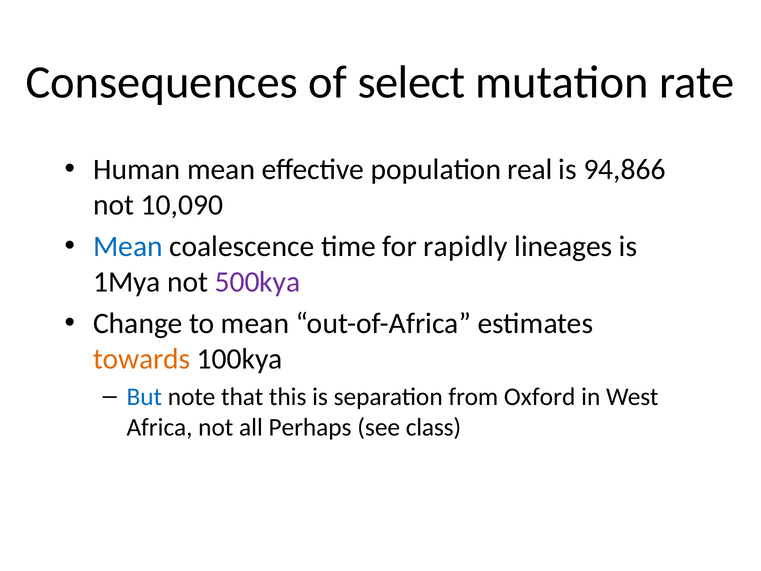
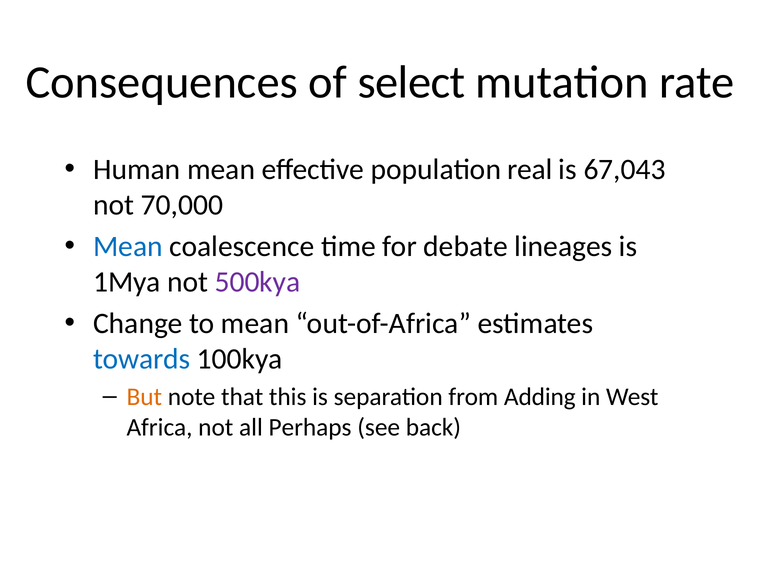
94,866: 94,866 -> 67,043 (625, 169)
10,090: 10,090 -> 70,000 (182, 205)
rapidly: rapidly -> debate (466, 246)
towards colour: orange -> blue (142, 359)
But colour: blue -> orange (144, 397)
Oxford: Oxford -> Adding (540, 397)
class: class -> back (433, 427)
